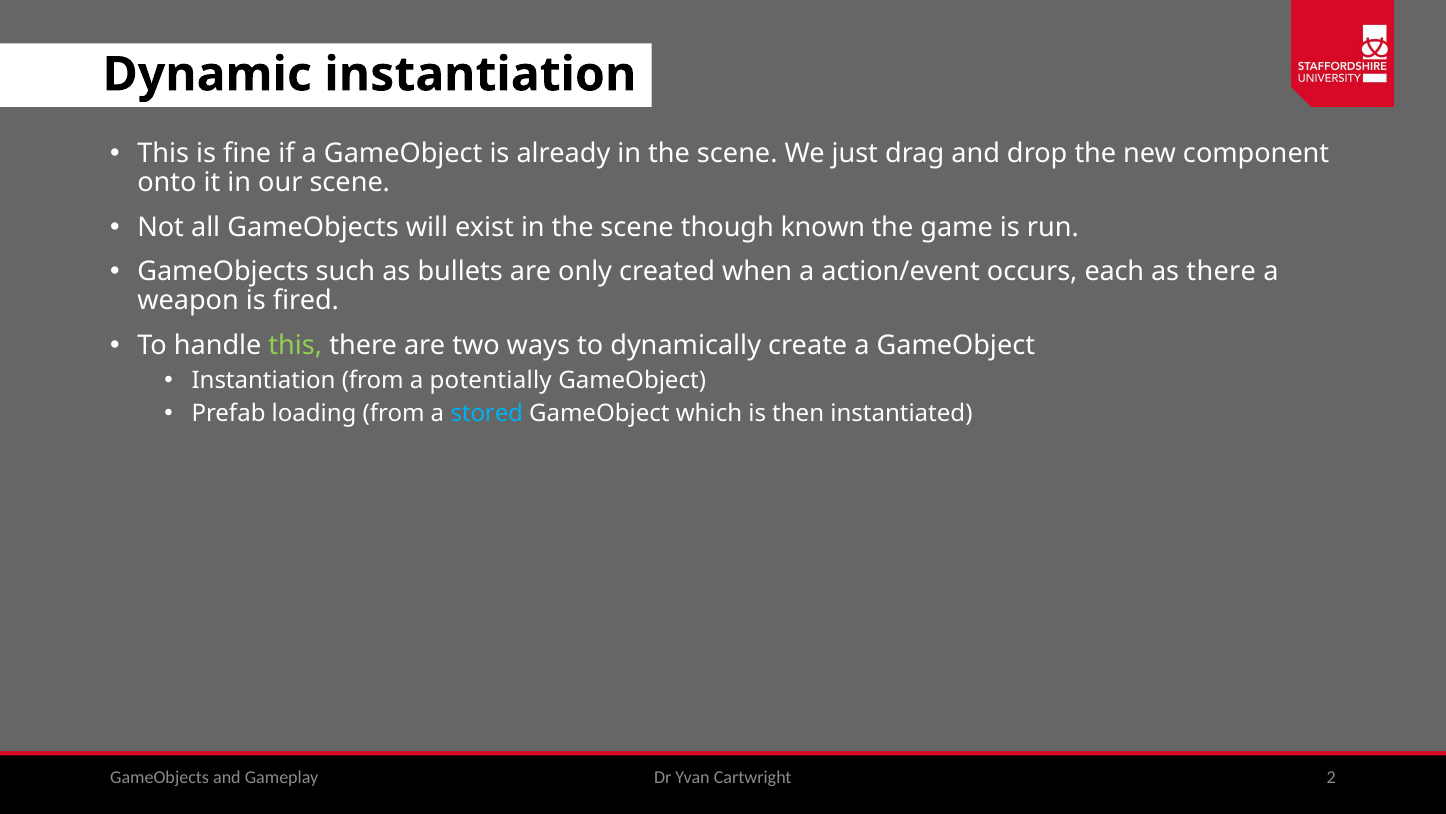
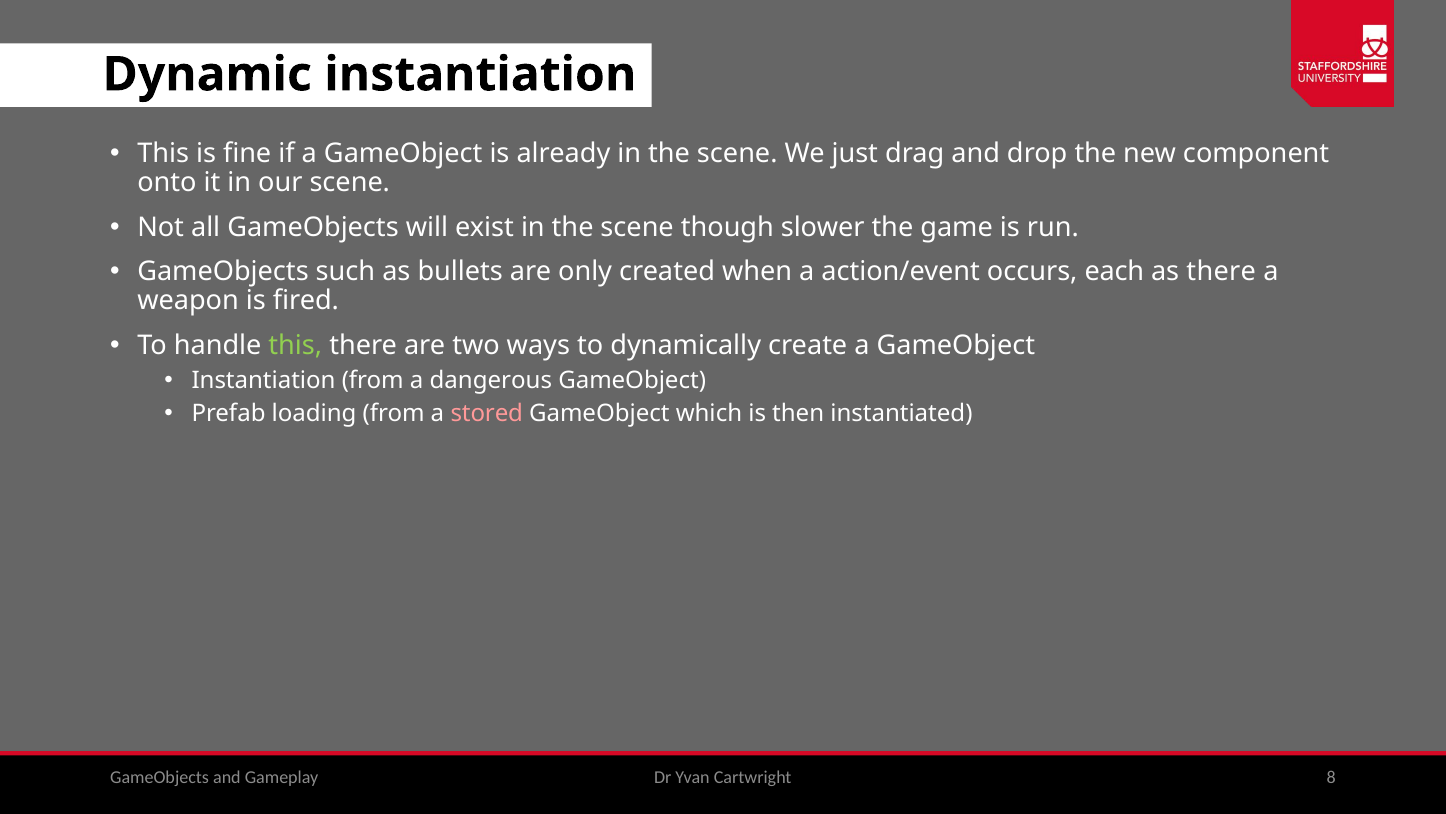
known: known -> slower (823, 227)
potentially: potentially -> dangerous (491, 380)
stored colour: light blue -> pink (487, 414)
2: 2 -> 8 (1331, 777)
